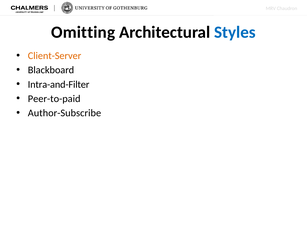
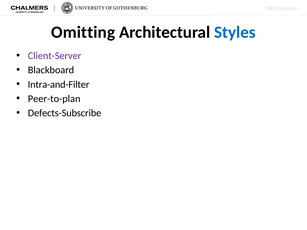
Client-Server colour: orange -> purple (55, 56)
Peer-to-paid: Peer-to-paid -> Peer-to-plan (54, 99)
Author-Subscribe: Author-Subscribe -> Defects-Subscribe (65, 113)
